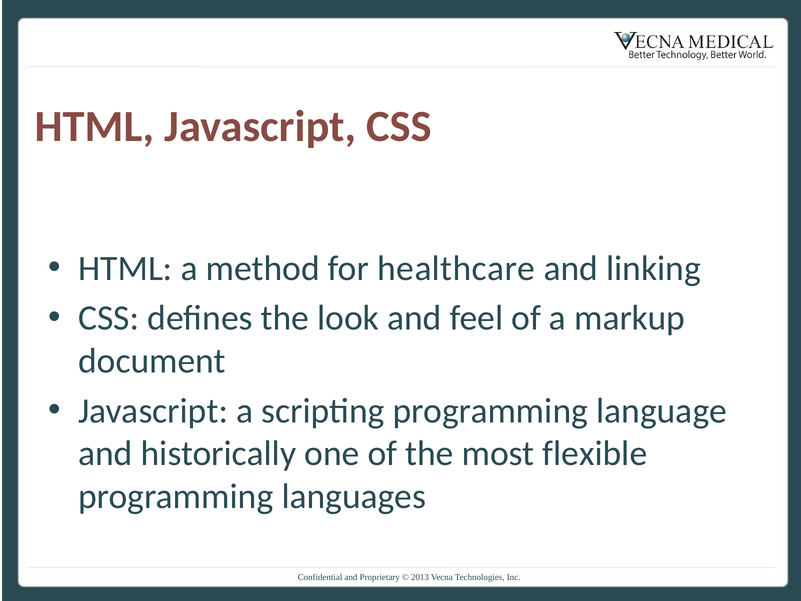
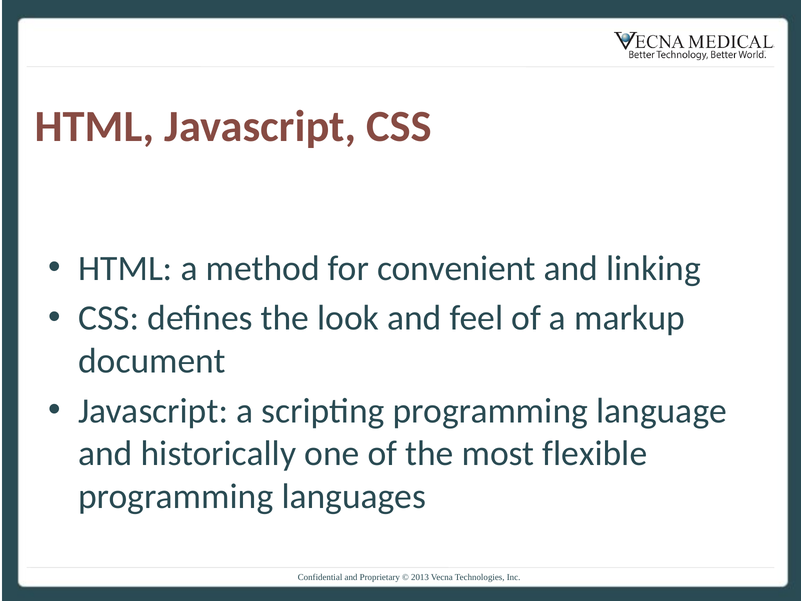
healthcare: healthcare -> convenient (457, 268)
